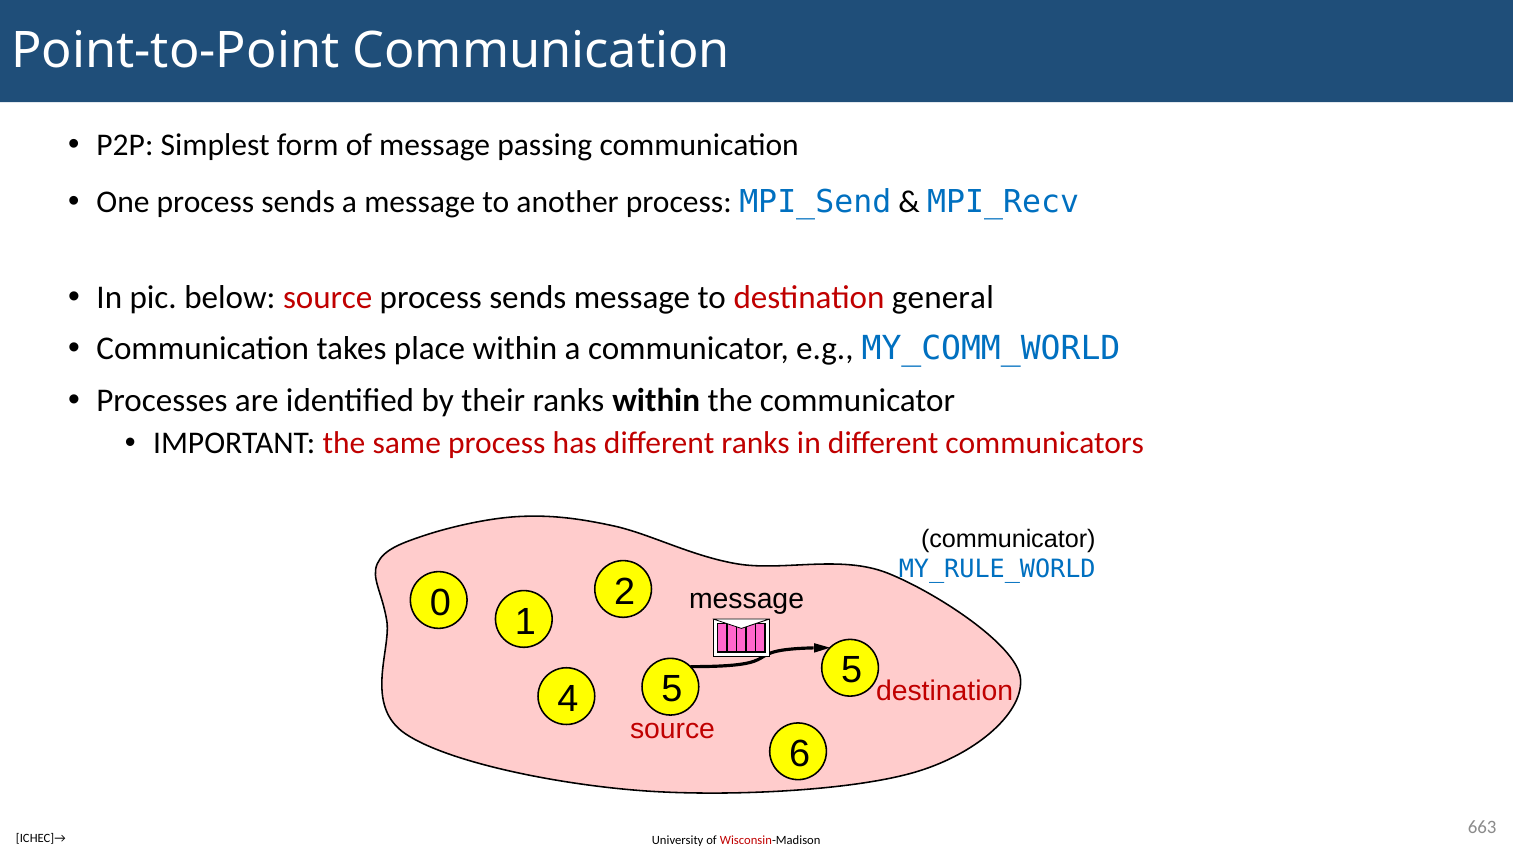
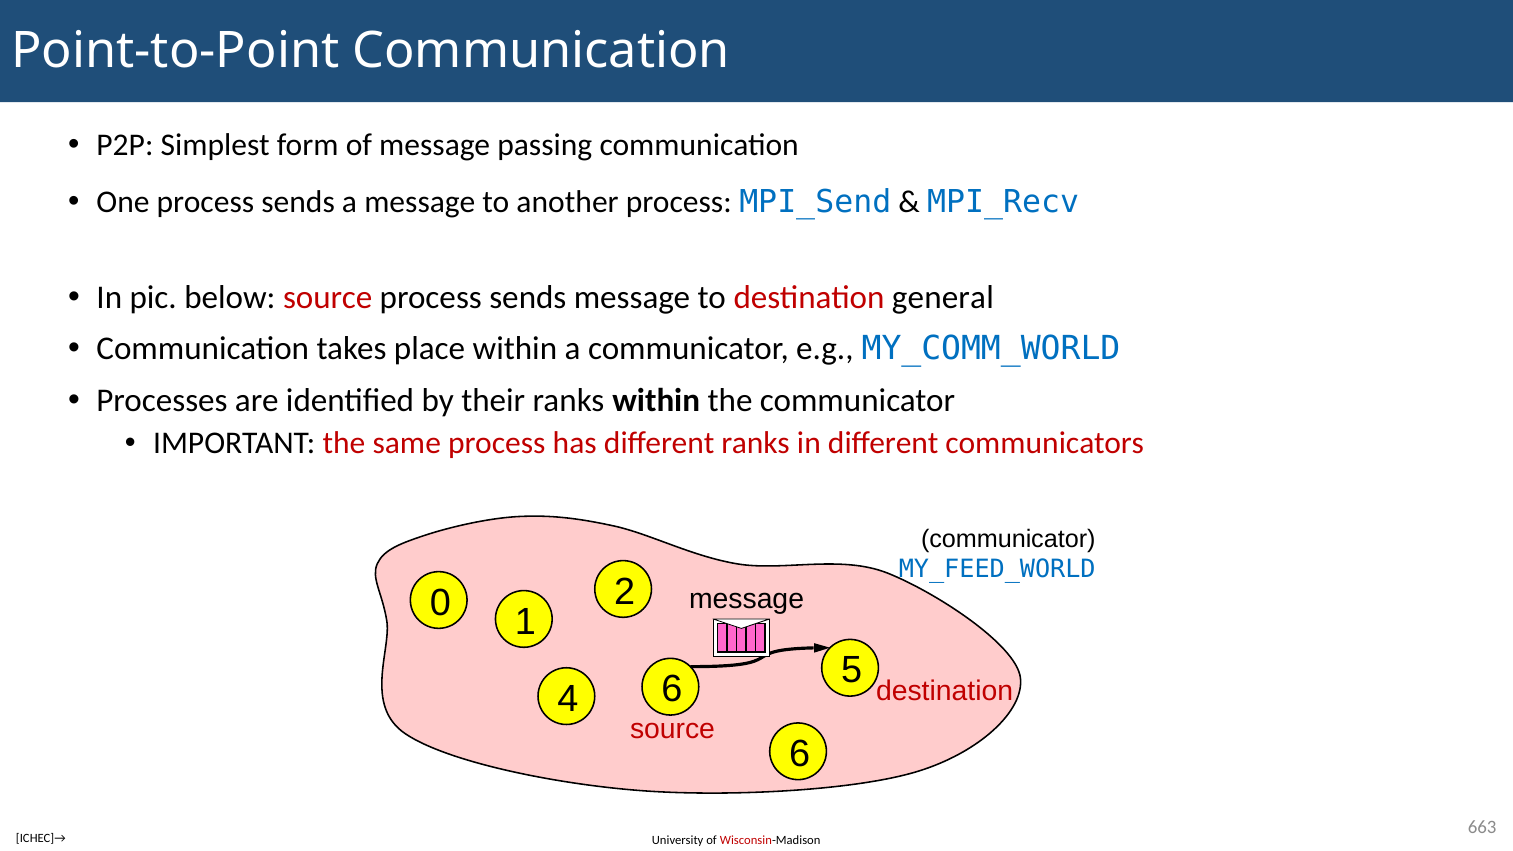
MY_RULE_WORLD: MY_RULE_WORLD -> MY_FEED_WORLD (997, 569)
4 5: 5 -> 6 (672, 689)
